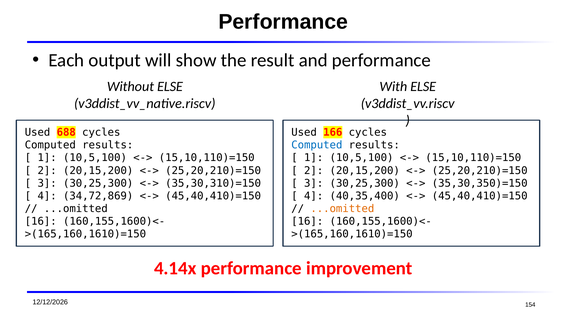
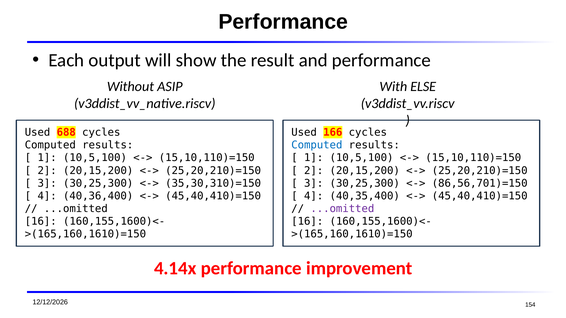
Without ELSE: ELSE -> ASIP (170, 87)
35,30,350)=150: 35,30,350)=150 -> 86,56,701)=150 (480, 183)
34,72,869: 34,72,869 -> 40,36,400 (98, 196)
...omitted colour: orange -> purple (342, 209)
